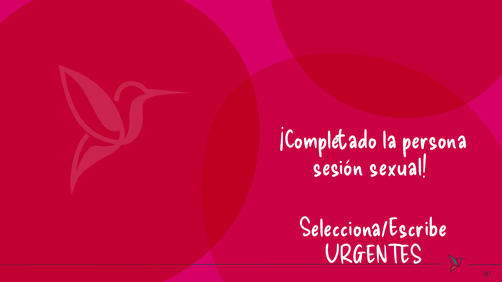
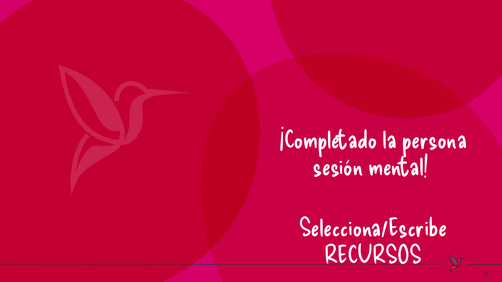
sexual: sexual -> mental (398, 167)
URGENTES: URGENTES -> RECURSOS (373, 256)
